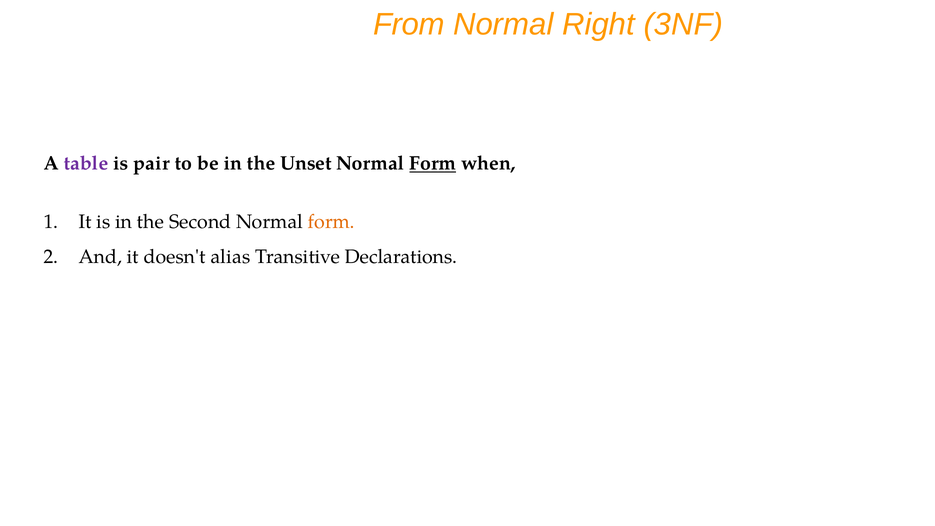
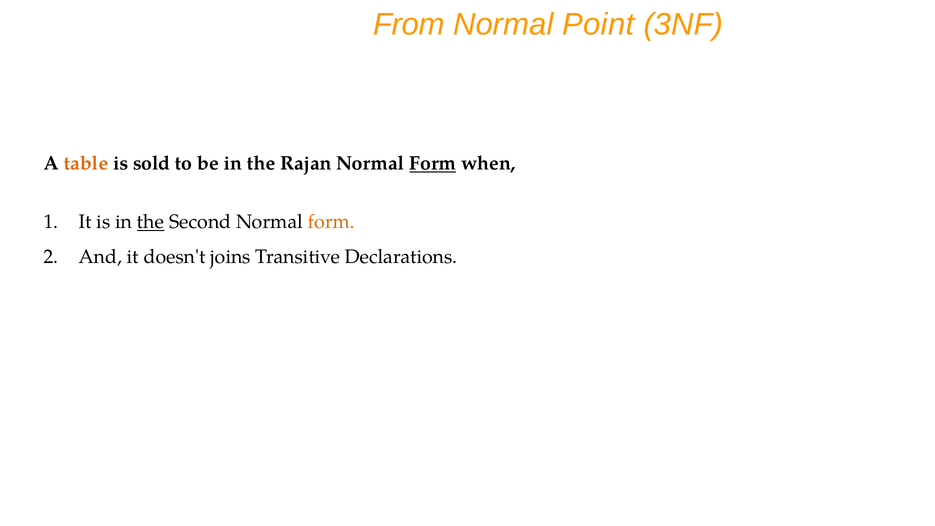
Right: Right -> Point (598, 24)
table colour: purple -> orange (86, 163)
pair: pair -> sold (152, 163)
Unset: Unset -> Rajan (306, 163)
the underline: none -> present (151, 222)
alias: alias -> joins (231, 257)
